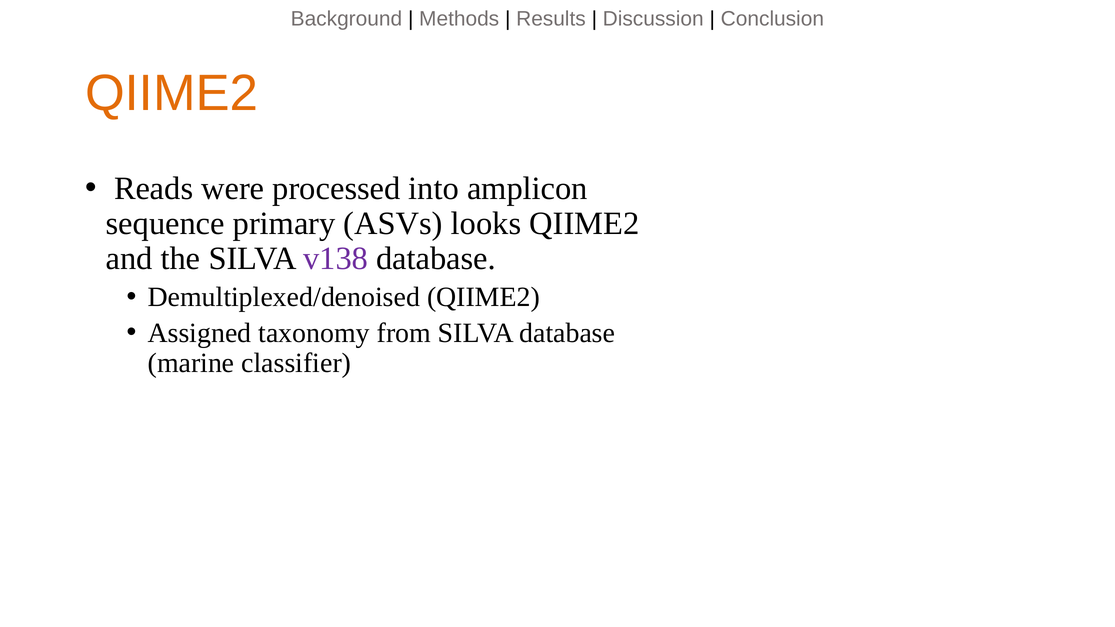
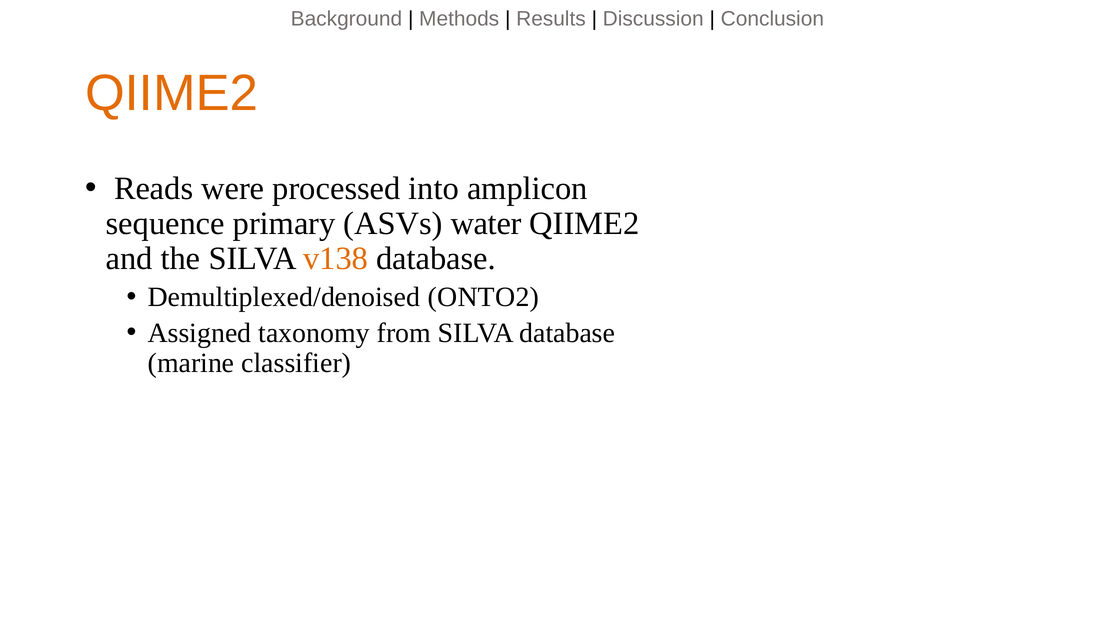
looks: looks -> water (486, 224)
v138 colour: purple -> orange (336, 259)
Demultiplexed/denoised QIIME2: QIIME2 -> ONTO2 (483, 297)
